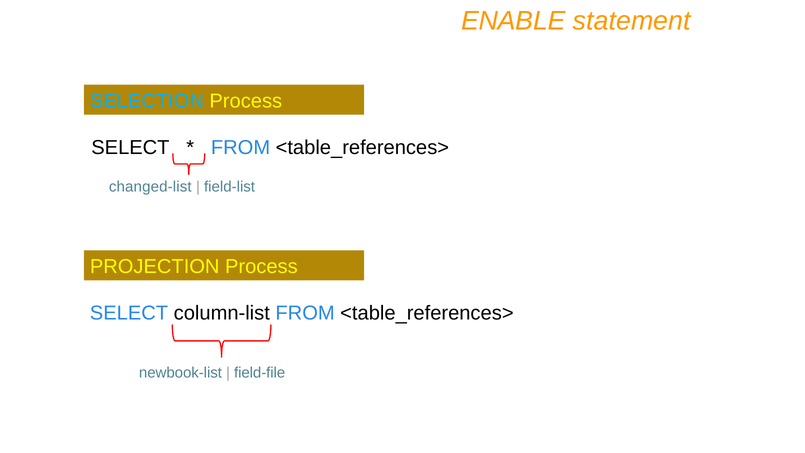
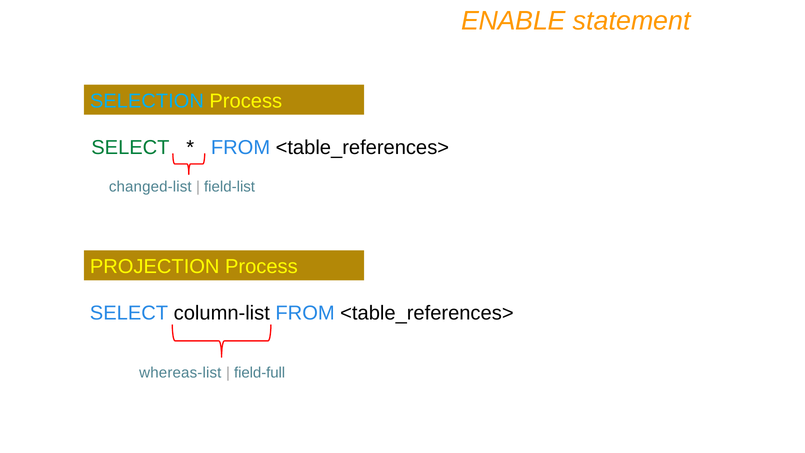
SELECT colour: black -> green (130, 148)
newbook-list: newbook-list -> whereas-list (180, 373)
field-file: field-file -> field-full (260, 373)
